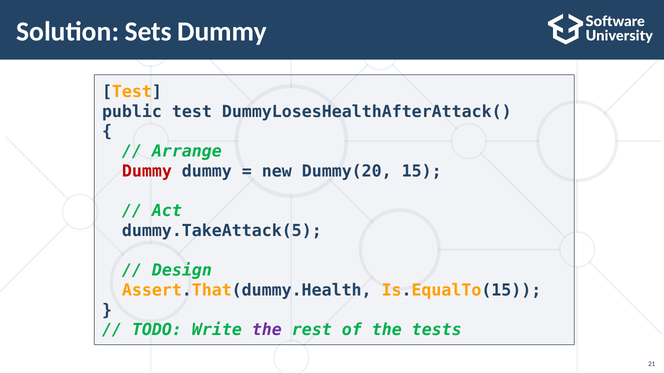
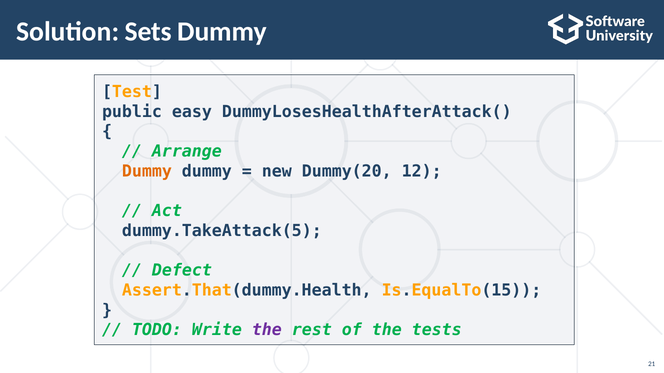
public test: test -> easy (192, 112)
Dummy colour: red -> orange (147, 171)
15: 15 -> 12 (422, 171)
Design: Design -> Defect (182, 271)
